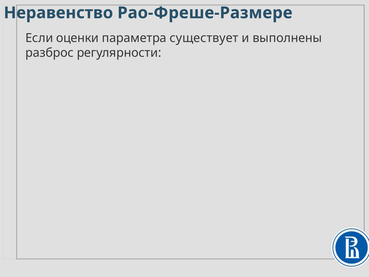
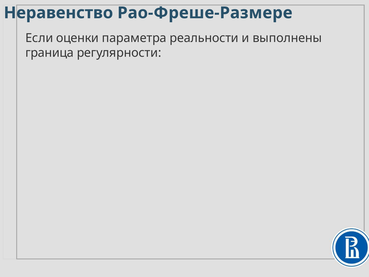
существует: существует -> реальности (204, 38)
разброс: разброс -> граница (50, 53)
